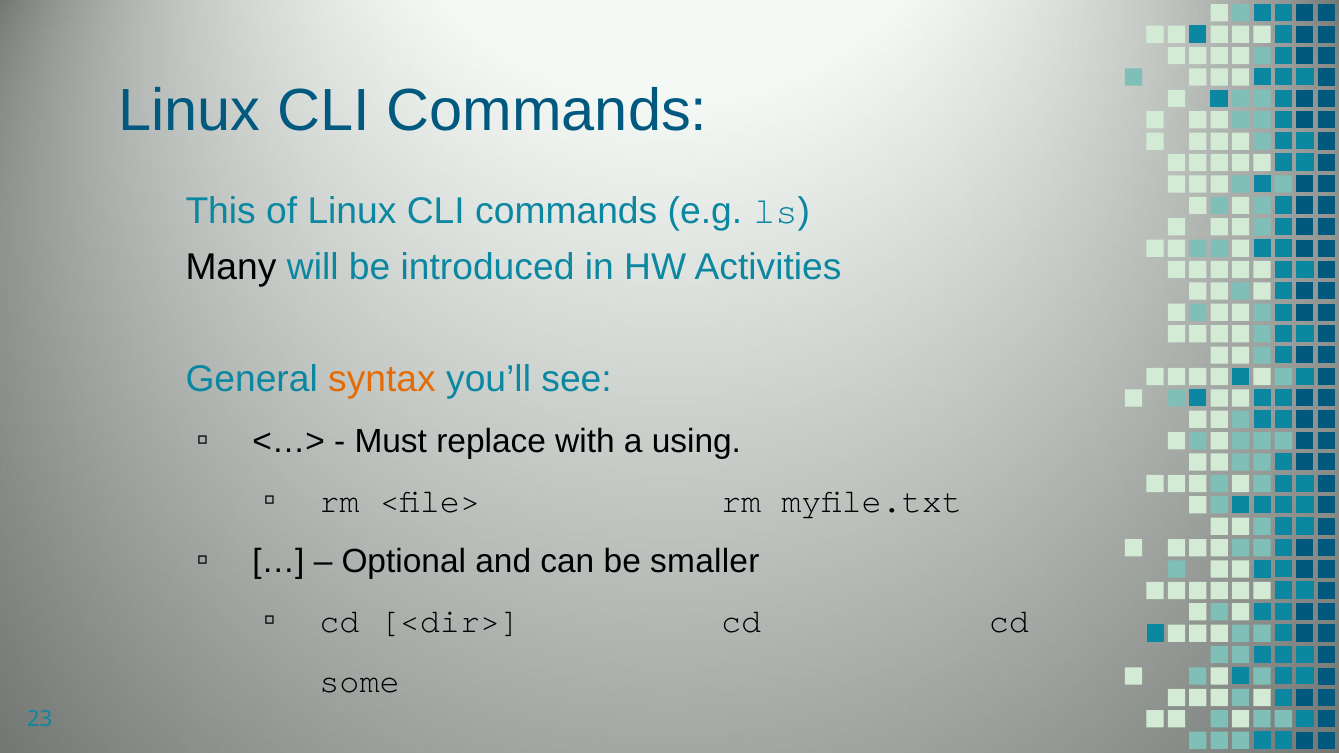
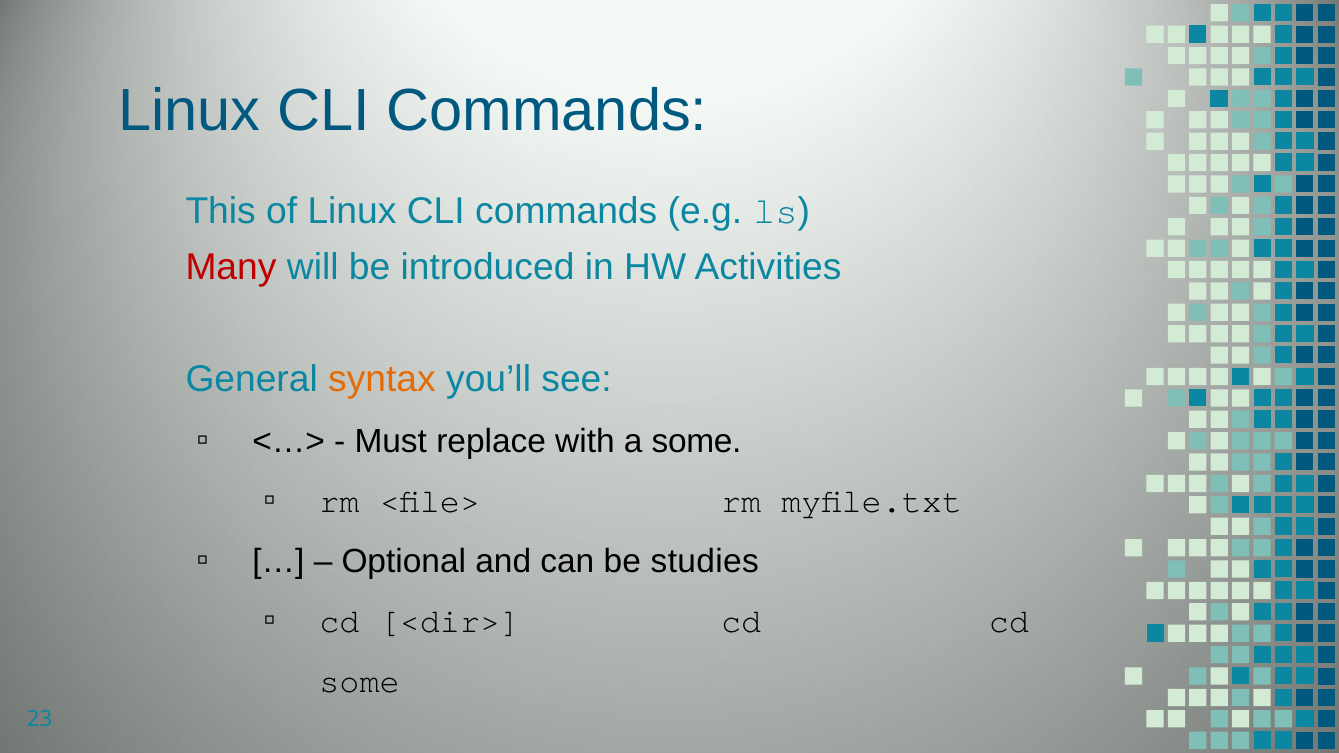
Many colour: black -> red (231, 267)
a using: using -> some (697, 441)
smaller: smaller -> studies (705, 562)
